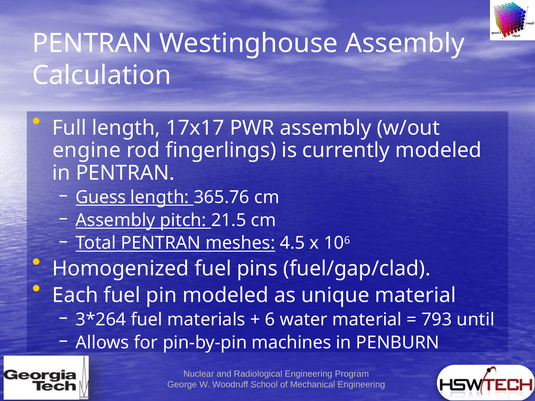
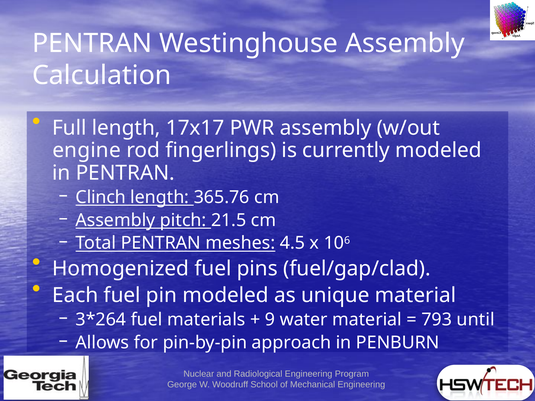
Guess: Guess -> Clinch (101, 197)
6: 6 -> 9 (270, 320)
machines: machines -> approach (291, 343)
